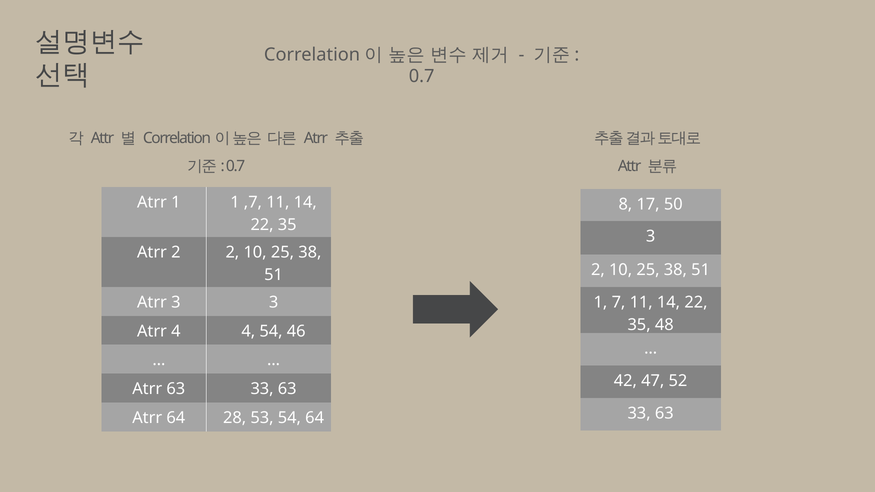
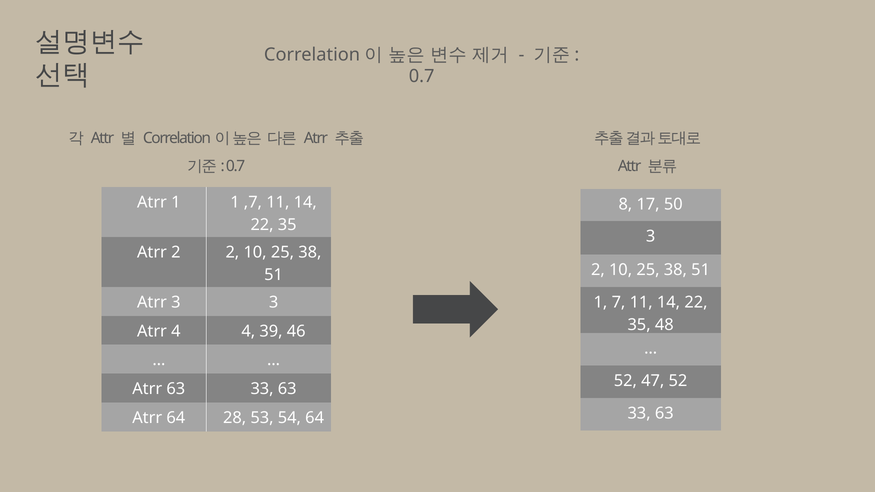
4 54: 54 -> 39 (271, 331)
42: 42 -> 52 (625, 381)
